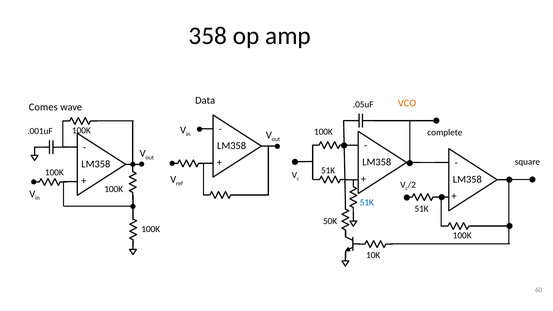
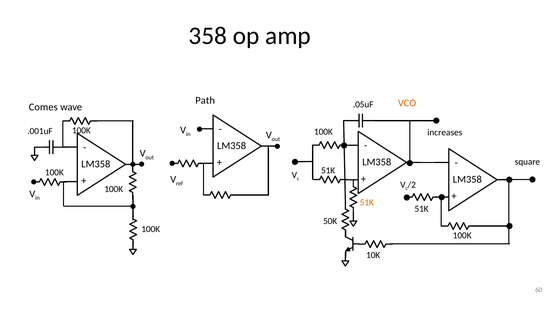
Data: Data -> Path (205, 100)
complete: complete -> increases (445, 133)
51K colour: blue -> orange (367, 202)
